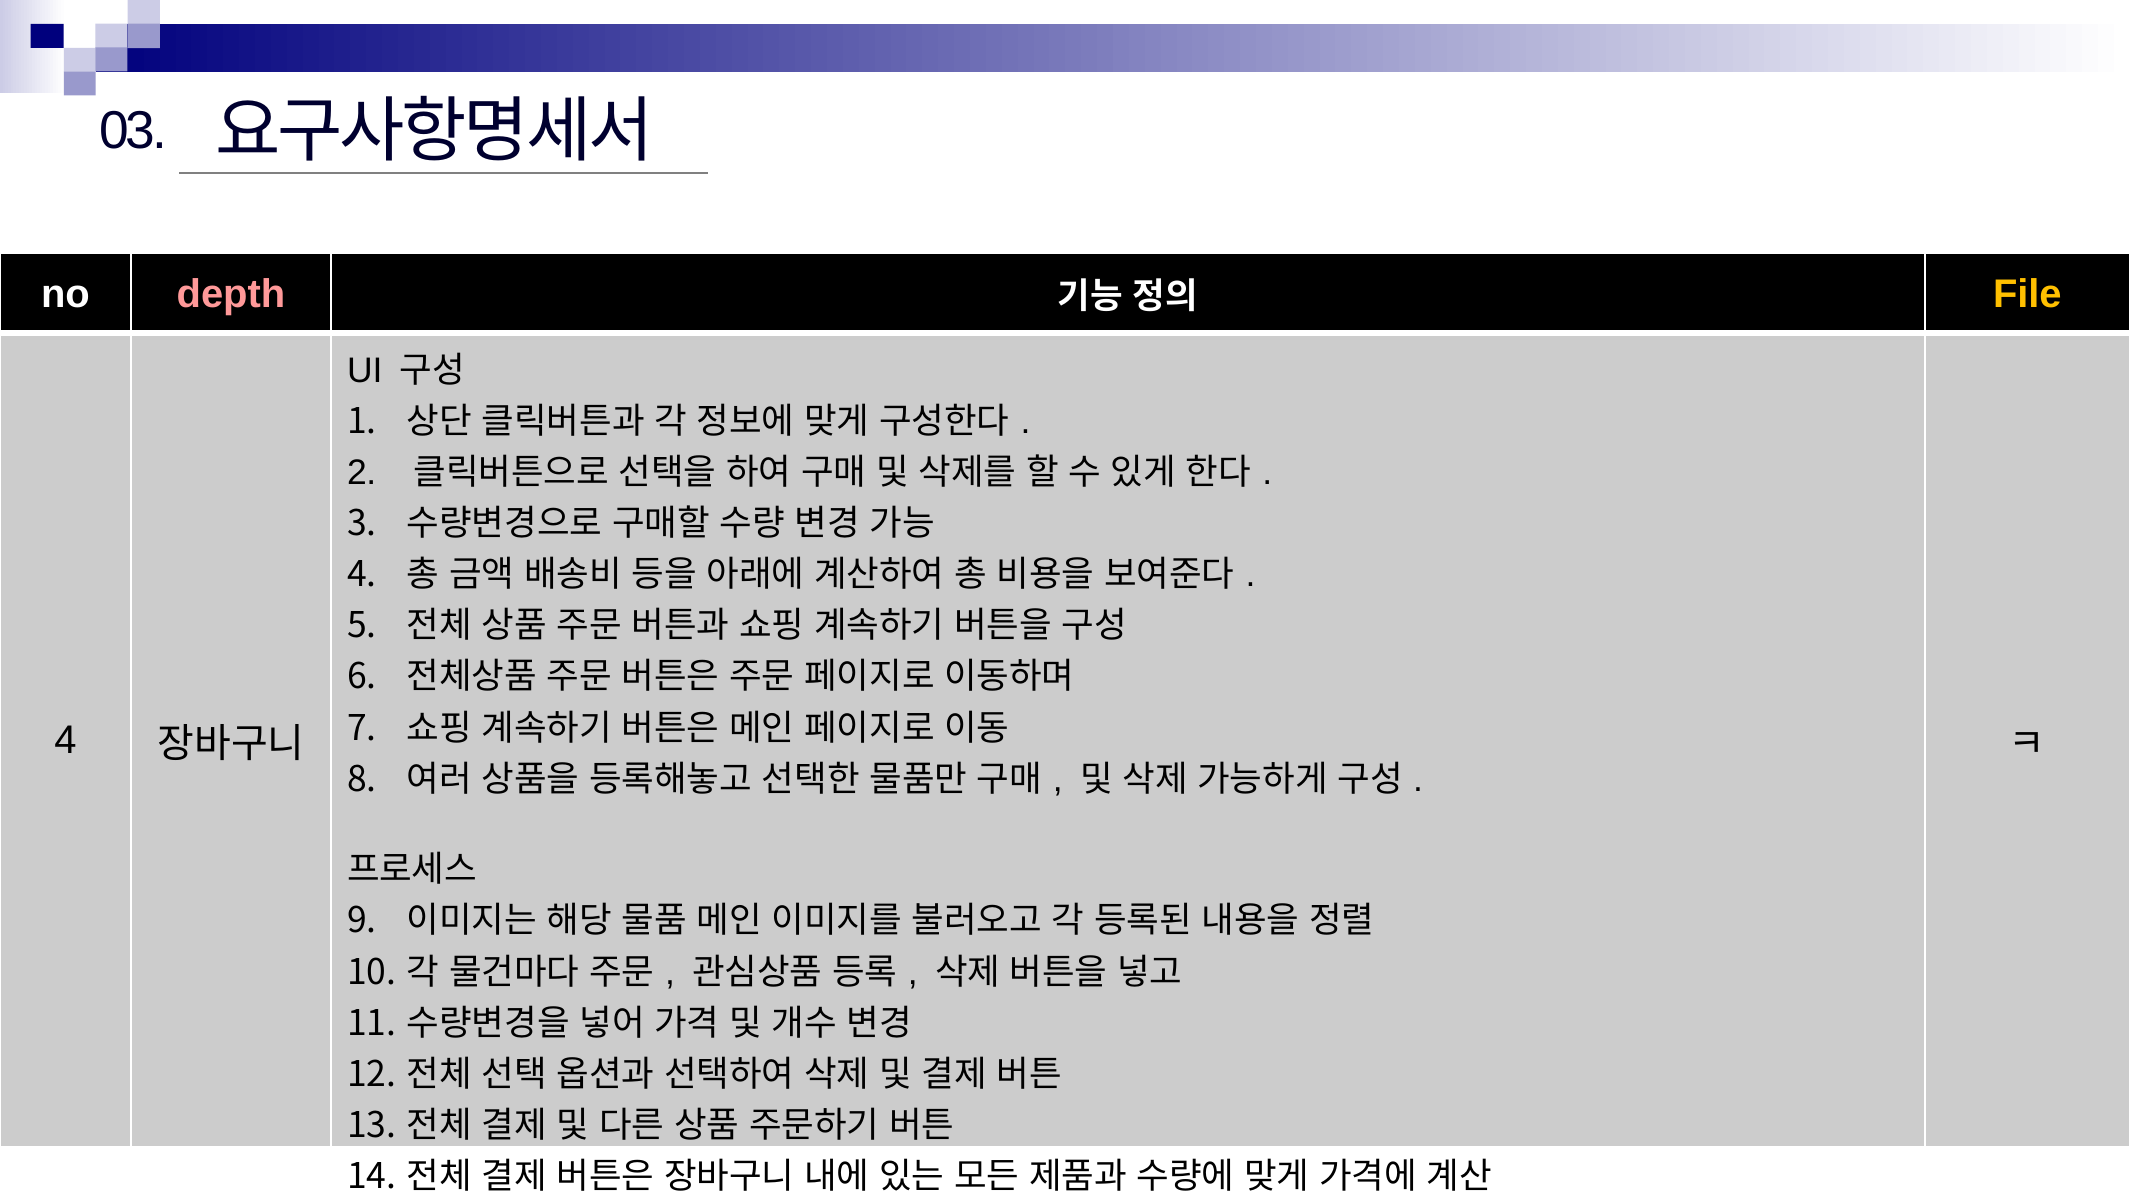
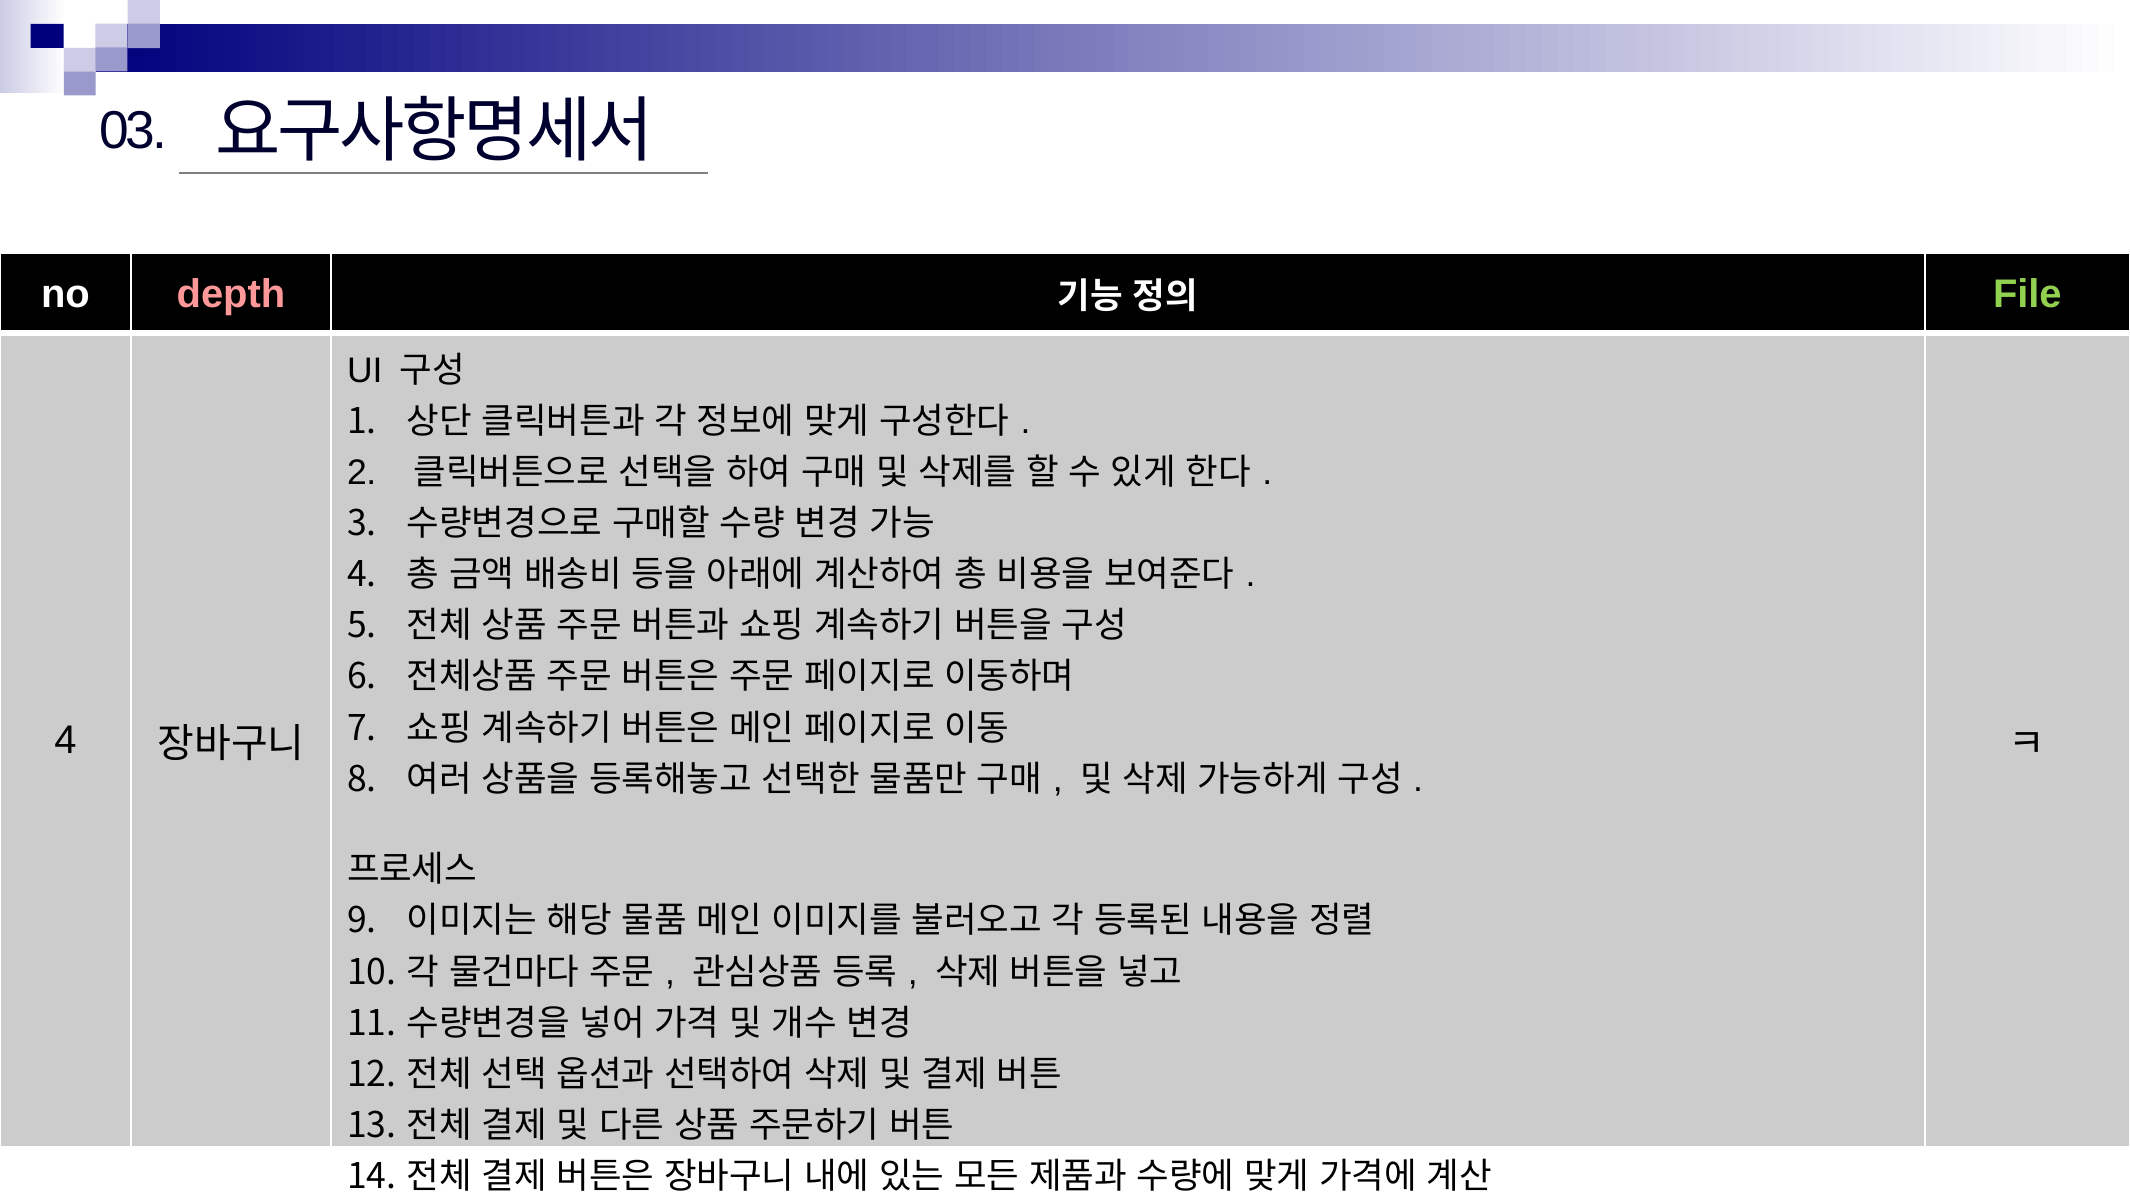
File colour: yellow -> light green (2027, 294)
